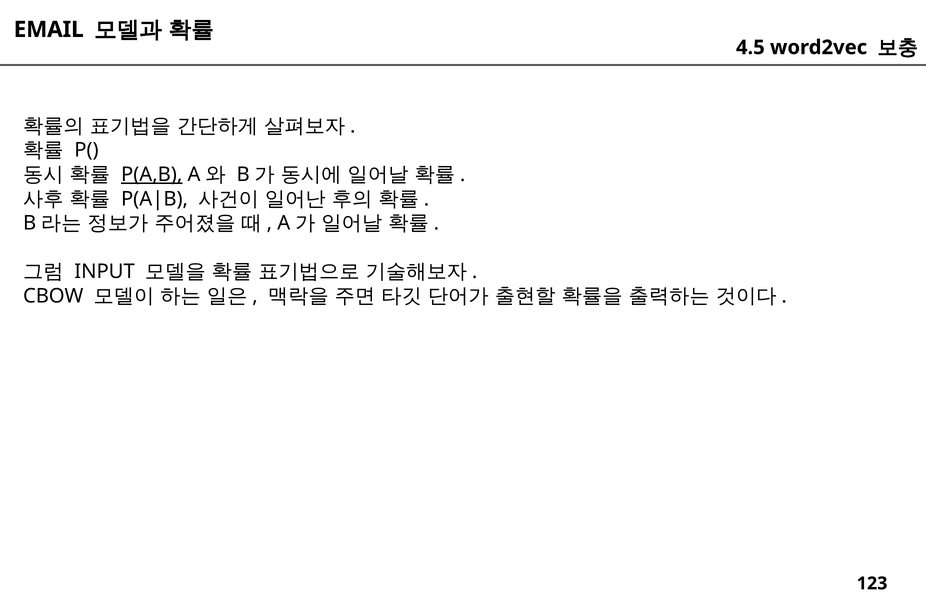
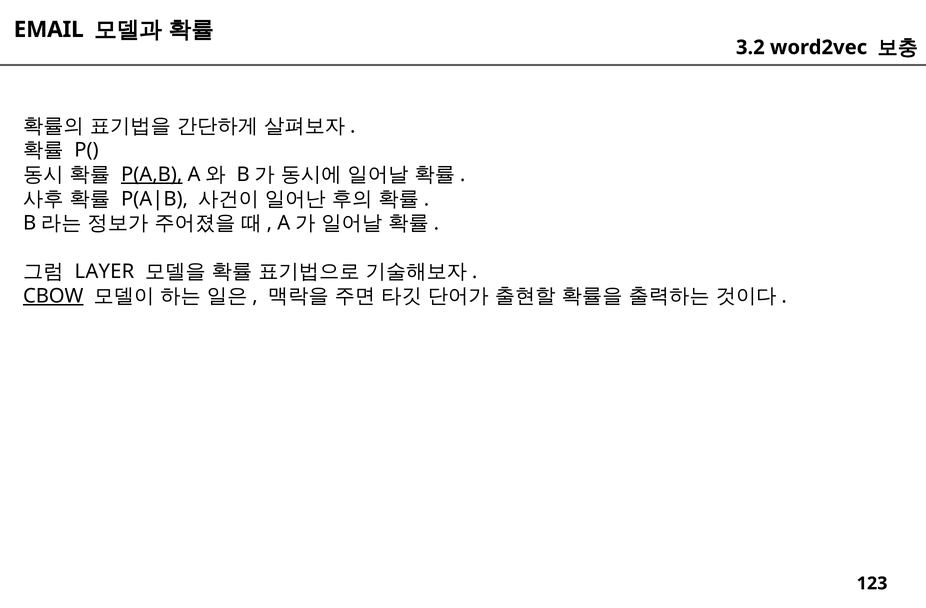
4.5: 4.5 -> 3.2 (750, 47)
INPUT: INPUT -> LAYER (104, 272)
CBOW underline: none -> present (53, 296)
